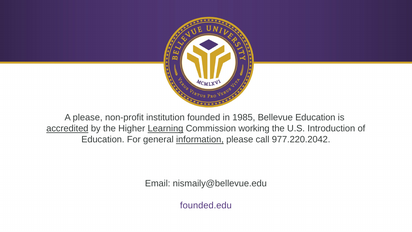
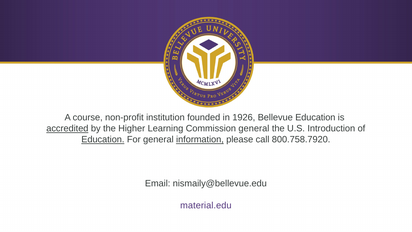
A please: please -> course (88, 118)
1985: 1985 -> 1926 (244, 118)
Learning underline: present -> none (165, 128)
Commission working: working -> general (254, 128)
Education underline: none -> present (103, 139)
977.220.2042: 977.220.2042 -> 800.758.7920 (301, 139)
founded.edu: founded.edu -> material.edu (206, 205)
